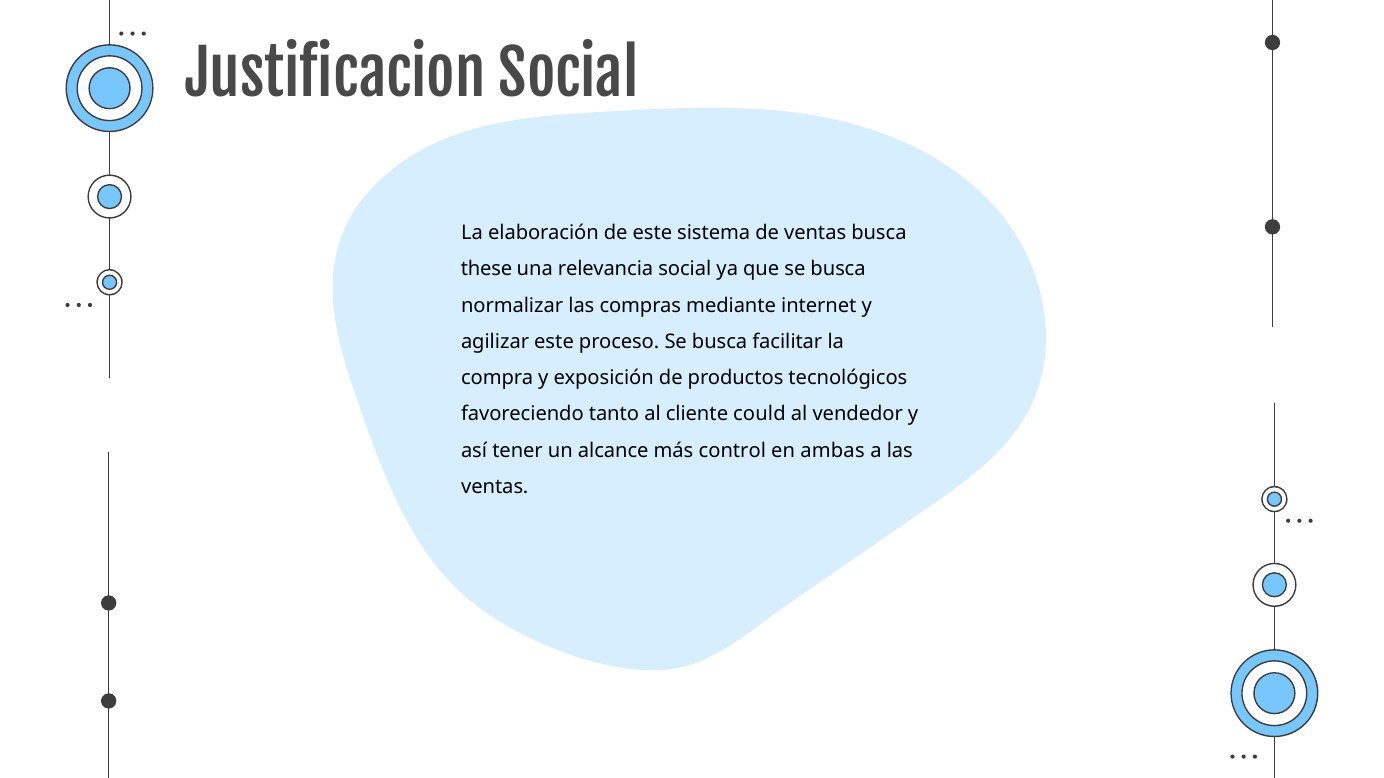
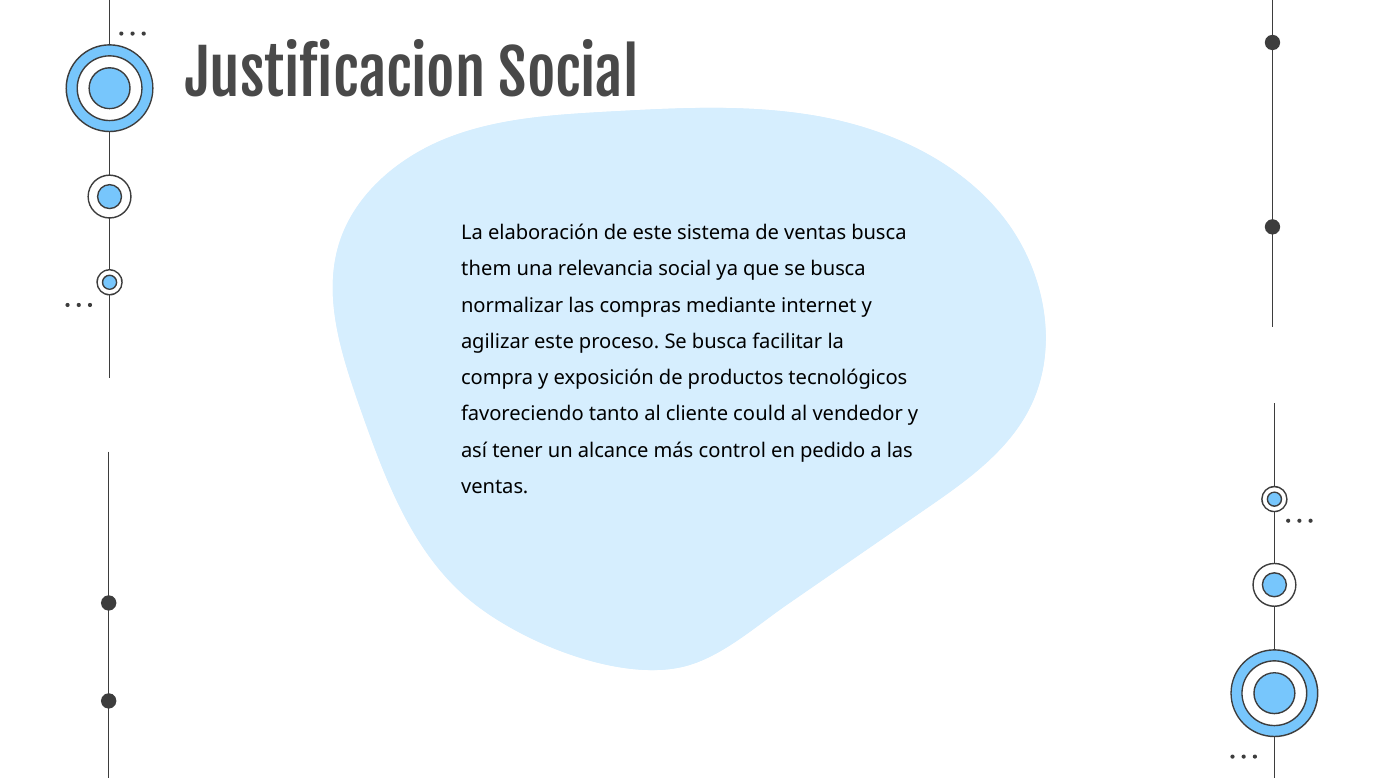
these: these -> them (486, 269)
ambas: ambas -> pedido (833, 451)
